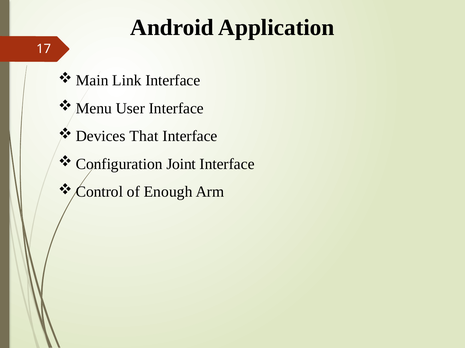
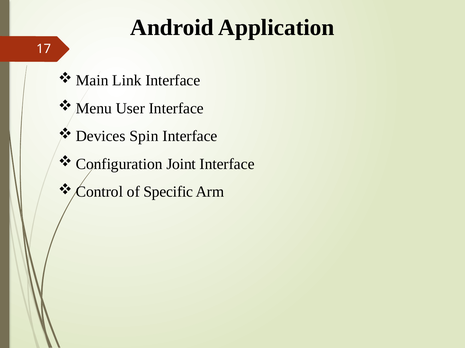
That: That -> Spin (144, 136)
Enough: Enough -> Specific (168, 192)
